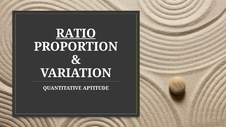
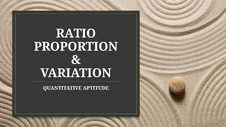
RATIO underline: present -> none (76, 33)
